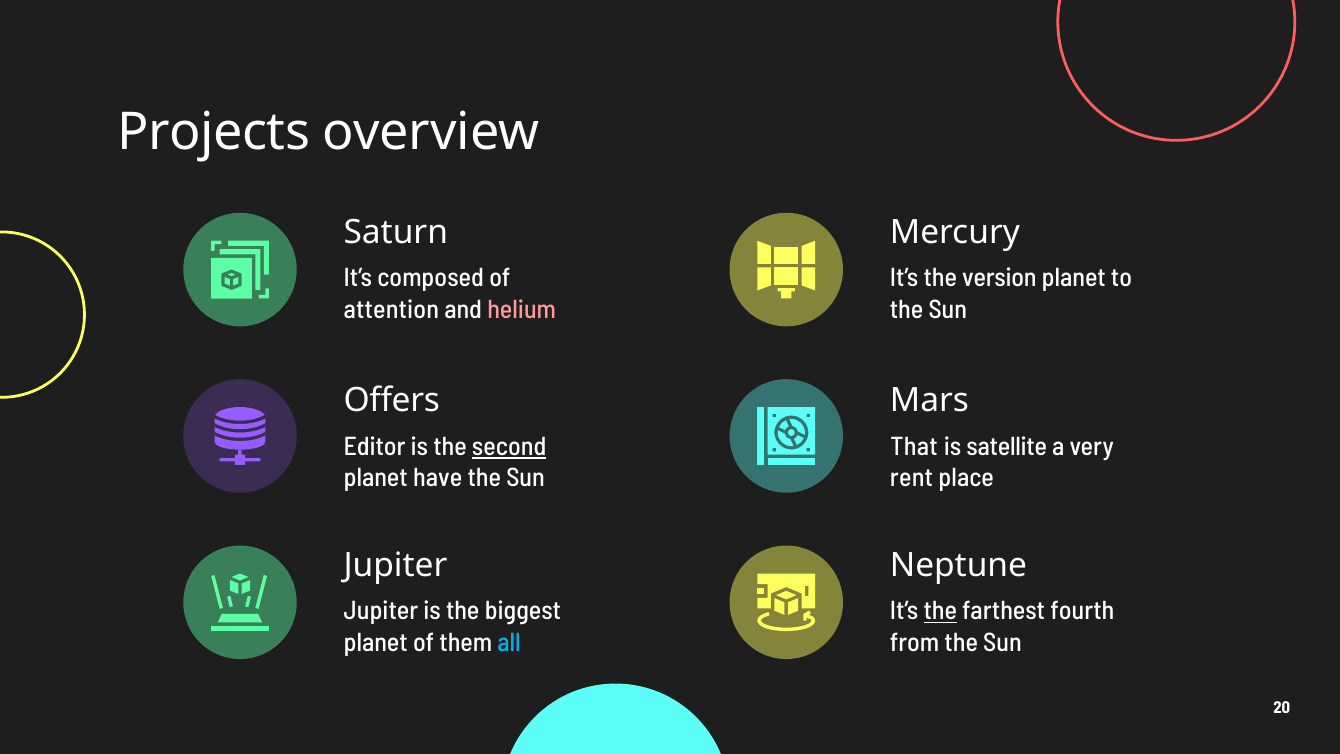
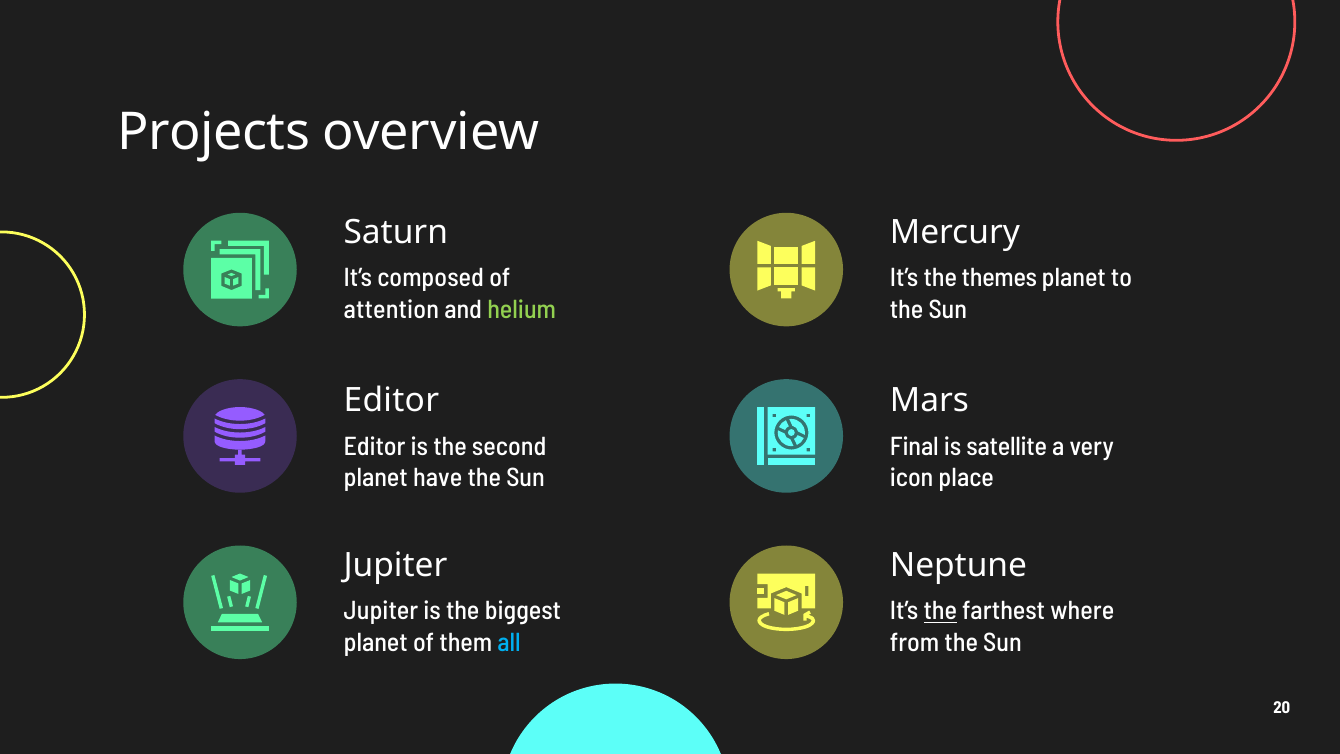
version: version -> themes (999, 278)
helium colour: pink -> light green (522, 309)
Offers: Offers -> Editor (391, 401)
second underline: present -> none (509, 447)
That: That -> Final (914, 447)
rent: rent -> icon (912, 478)
fourth: fourth -> where (1082, 611)
